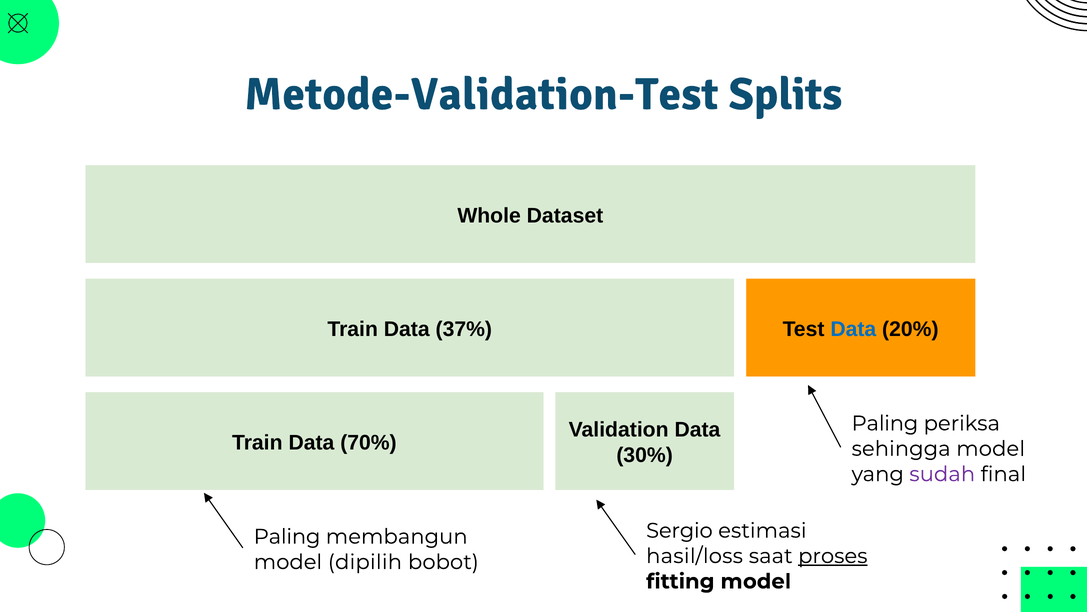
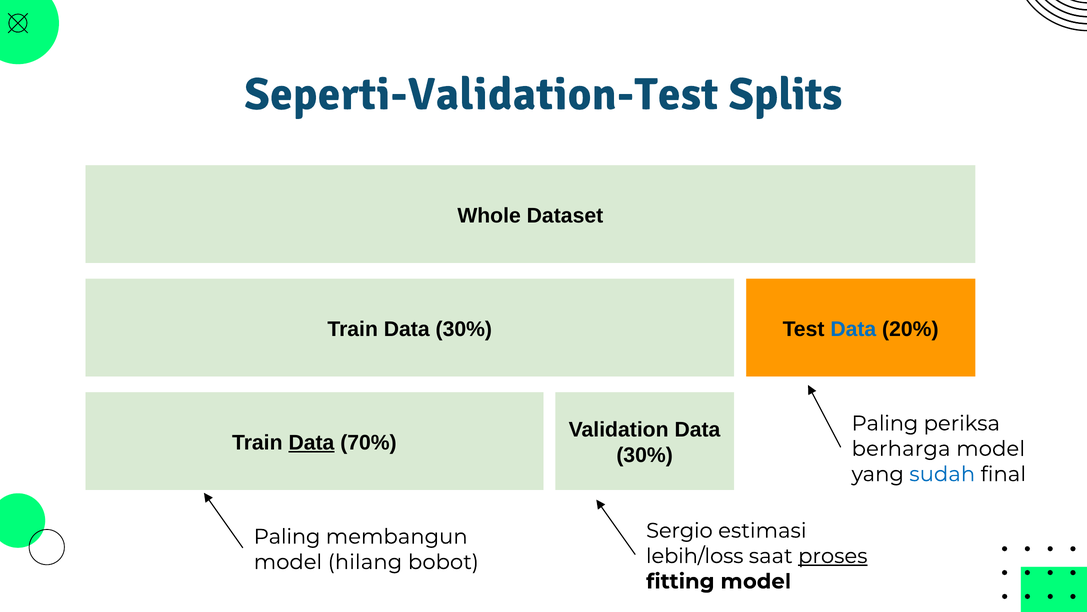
Metode-Validation-Test: Metode-Validation-Test -> Seperti-Validation-Test (481, 94)
Train Data 37%: 37% -> 30% (464, 329)
Data underline: none -> present (311, 442)
sehingga: sehingga -> berharga (901, 448)
sudah colour: purple -> blue (942, 474)
hasil/loss: hasil/loss -> lebih/loss (695, 556)
dipilih: dipilih -> hilang (365, 562)
